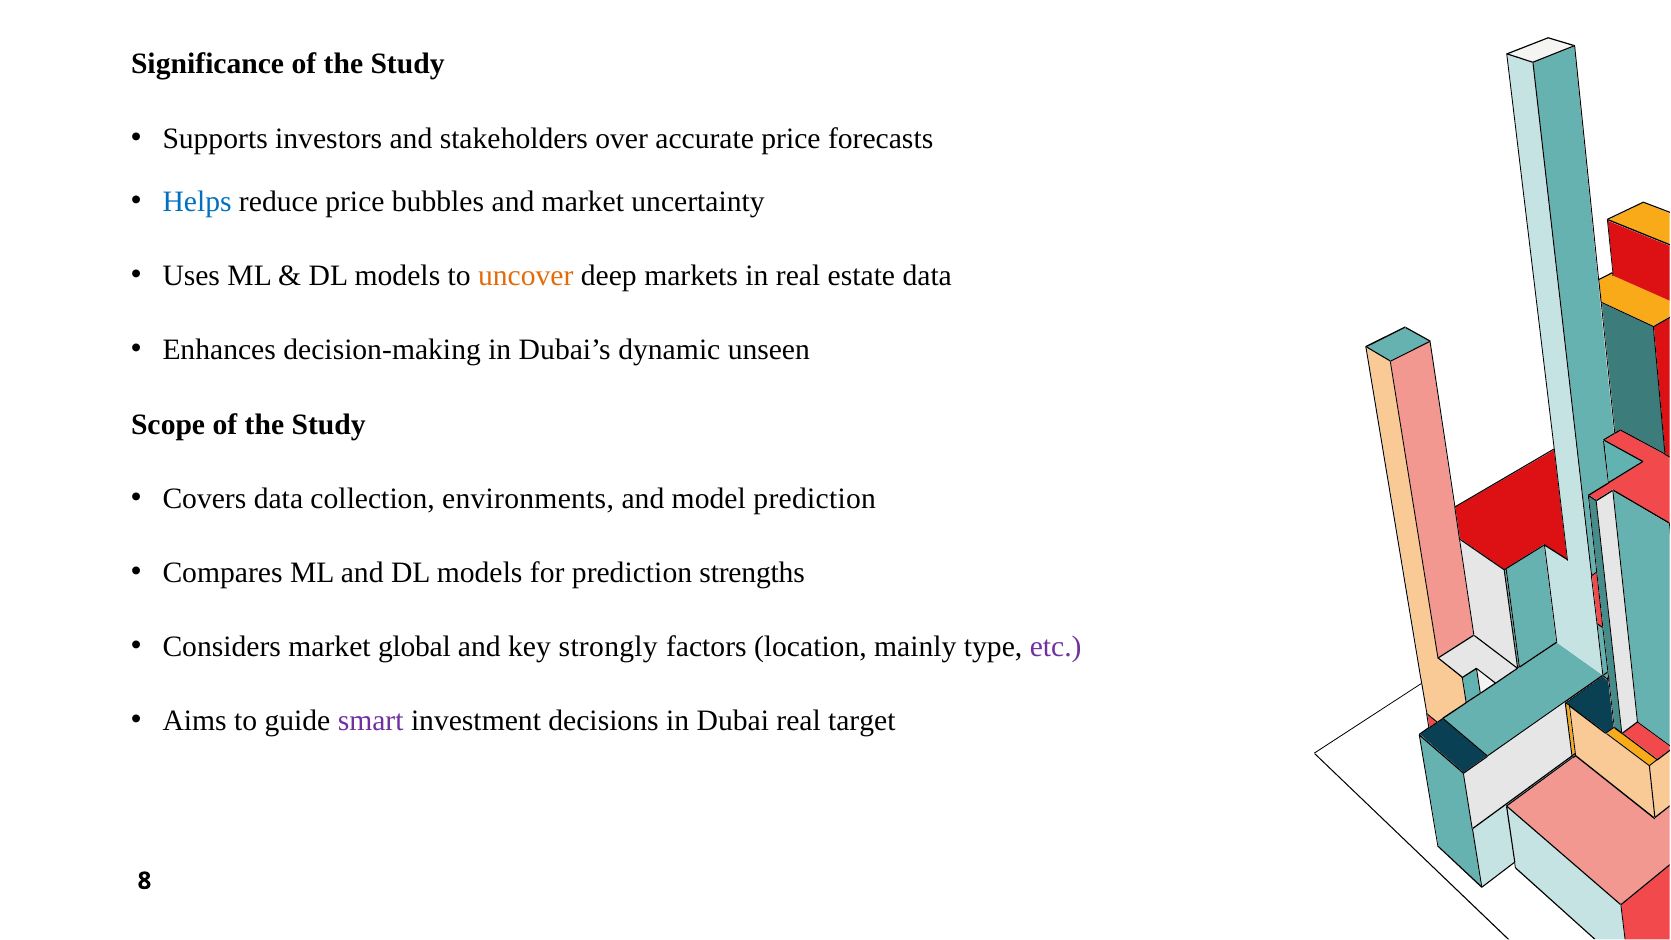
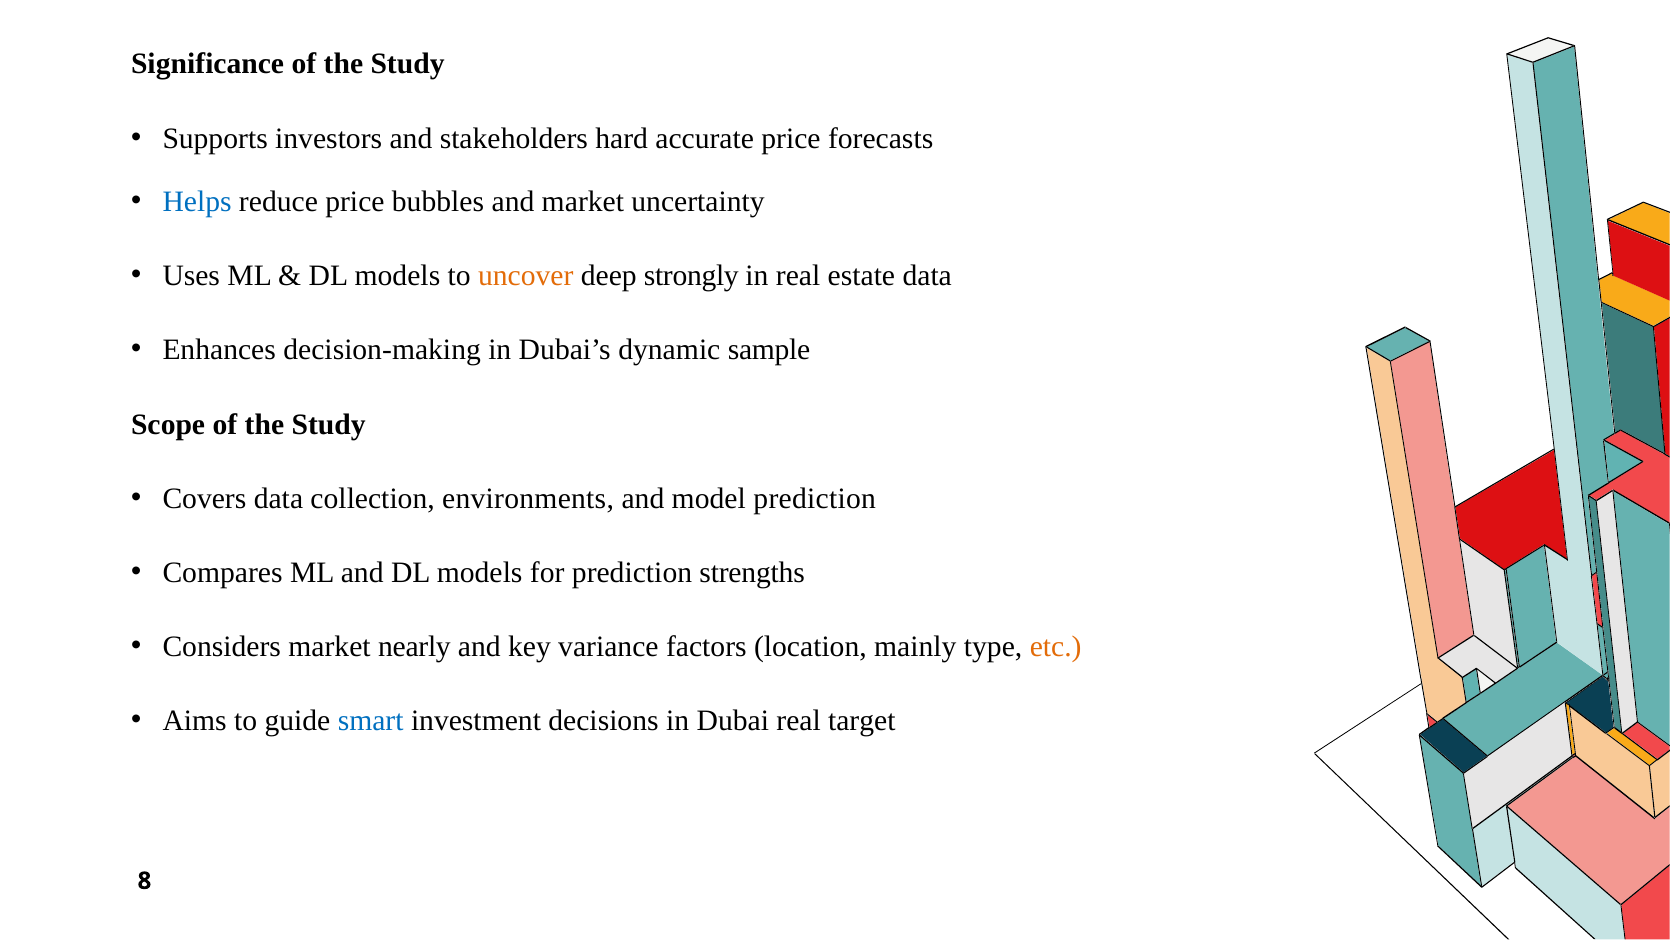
over: over -> hard (622, 138)
markets: markets -> strongly (691, 276)
unseen: unseen -> sample (769, 350)
global: global -> nearly (414, 647)
strongly: strongly -> variance (608, 647)
etc colour: purple -> orange (1056, 647)
smart colour: purple -> blue (371, 721)
